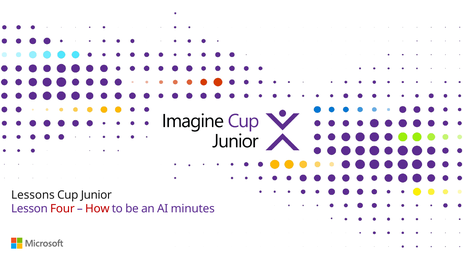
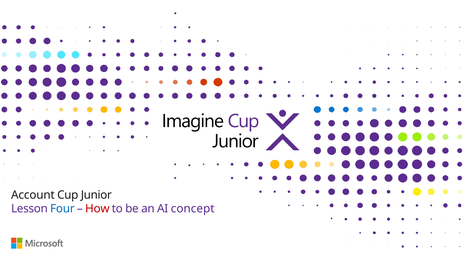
Lessons: Lessons -> Account (33, 195)
Four colour: red -> blue (62, 209)
minutes: minutes -> concept (193, 209)
